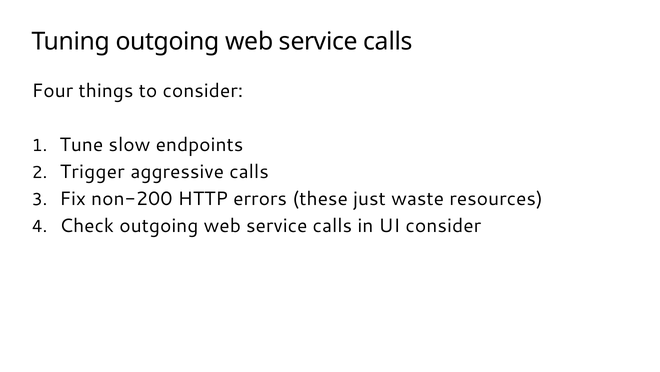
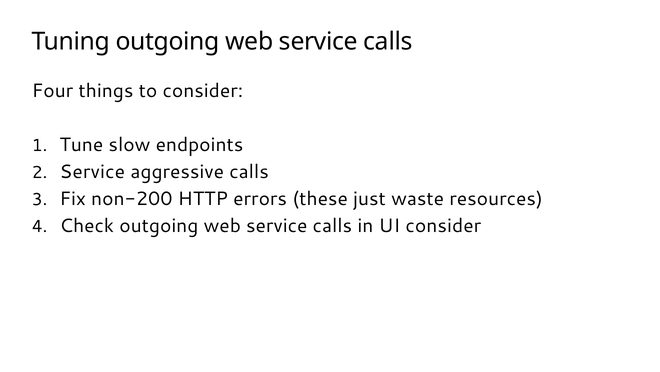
Trigger: Trigger -> Service (92, 171)
